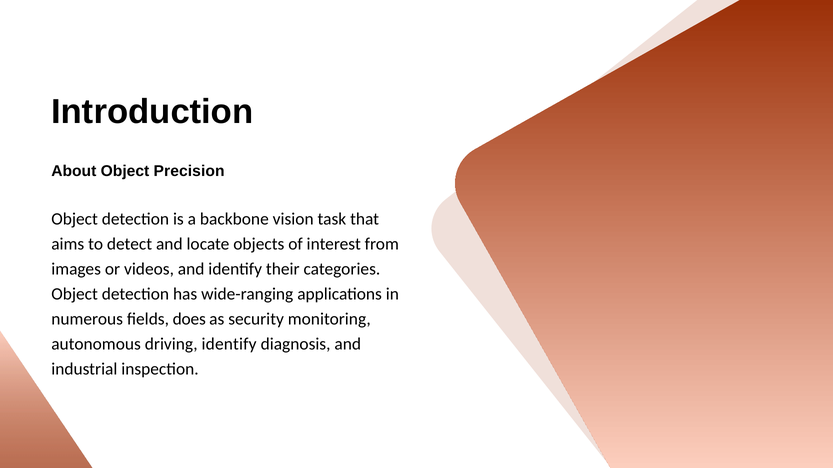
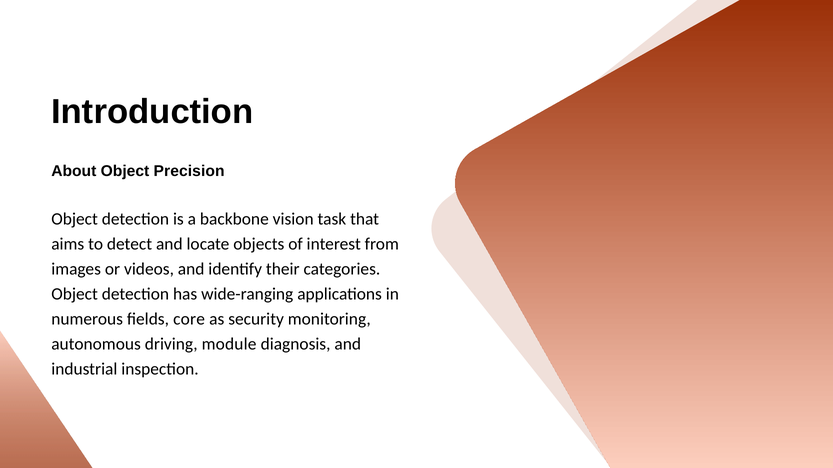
does: does -> core (189, 319)
driving identify: identify -> module (229, 344)
